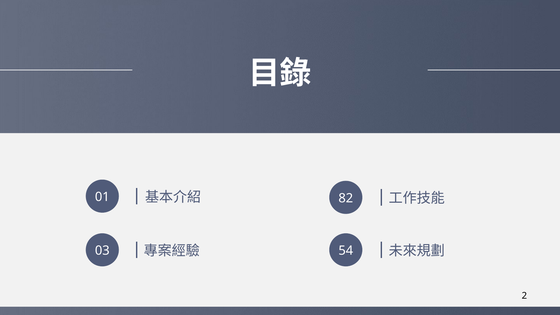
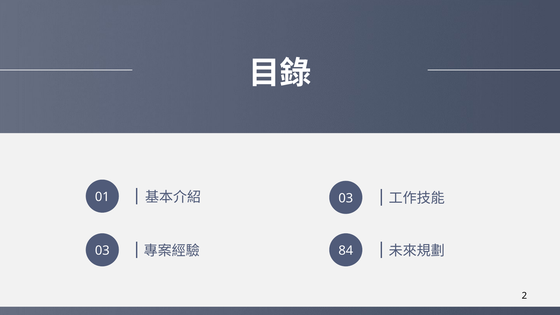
01 82: 82 -> 03 (346, 198)
54: 54 -> 84 (346, 251)
